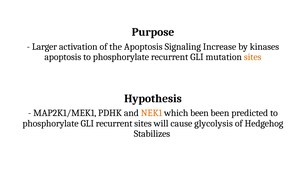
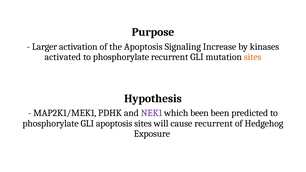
apoptosis: apoptosis -> activated (63, 57)
NEK1 colour: orange -> purple (151, 113)
GLI recurrent: recurrent -> apoptosis (114, 123)
cause glycolysis: glycolysis -> recurrent (214, 123)
Stabilizes: Stabilizes -> Exposure (152, 134)
